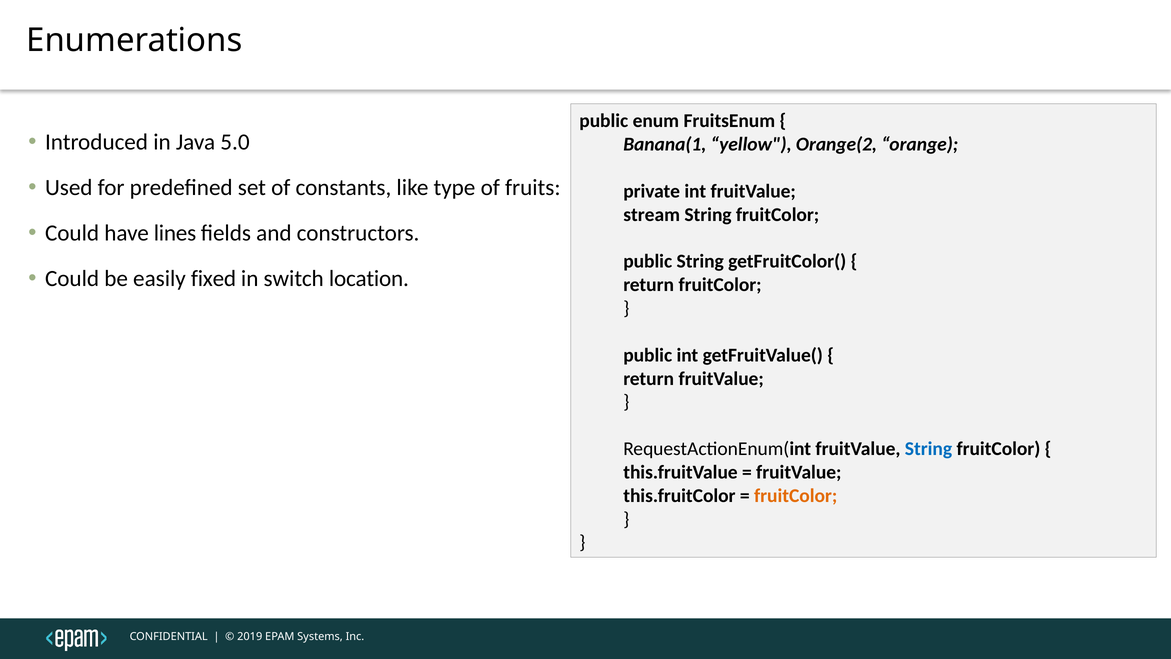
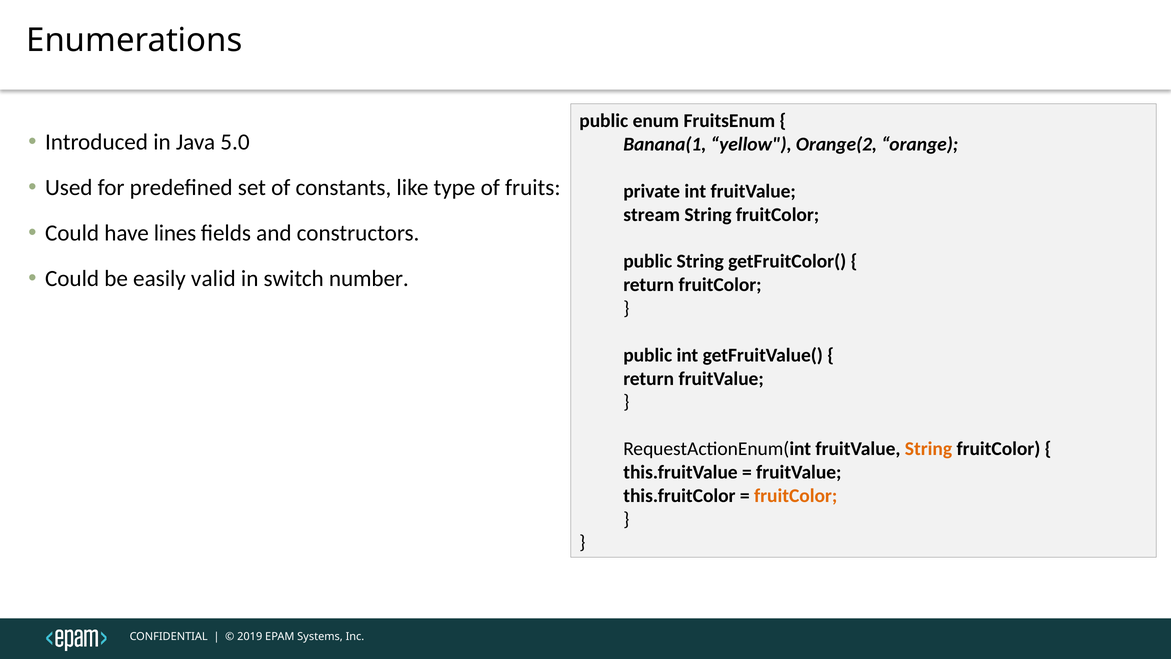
fixed: fixed -> valid (213, 279)
location: location -> number (369, 279)
String colour: blue -> orange (928, 449)
